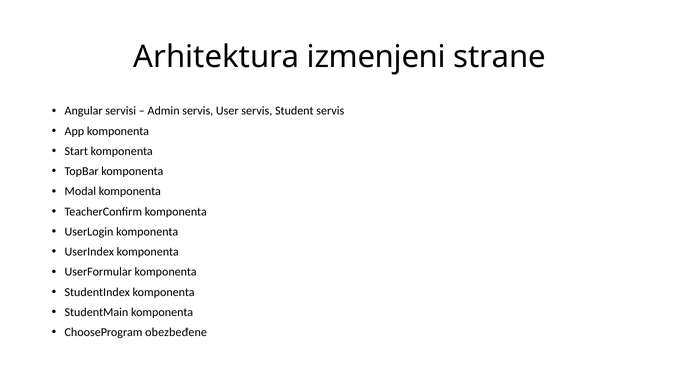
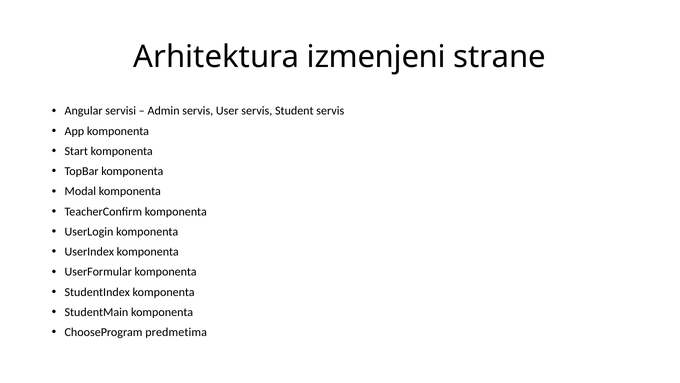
obezbeđene: obezbeđene -> predmetima (176, 332)
